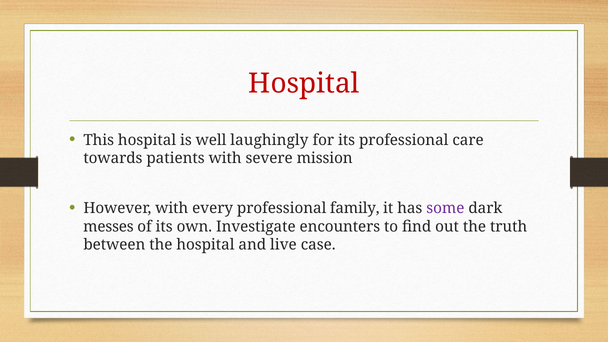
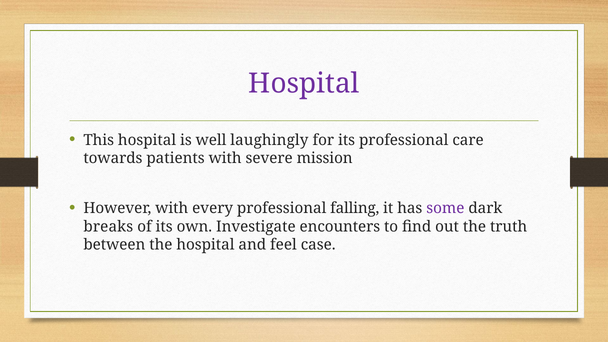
Hospital colour: red -> purple (304, 83)
family: family -> falling (355, 208)
messes: messes -> breaks (108, 227)
live: live -> feel (283, 245)
